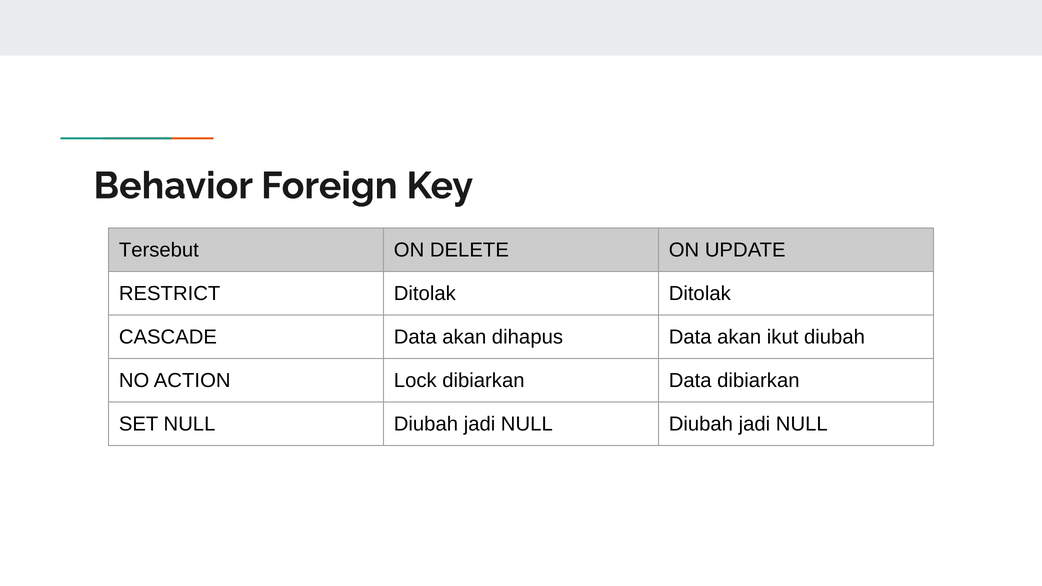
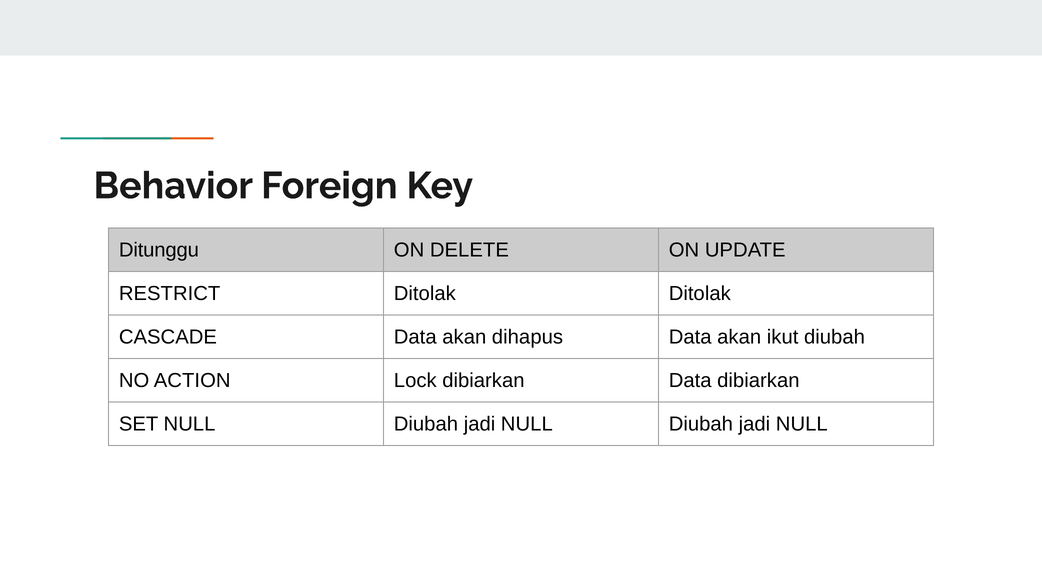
Tersebut: Tersebut -> Ditunggu (159, 250)
